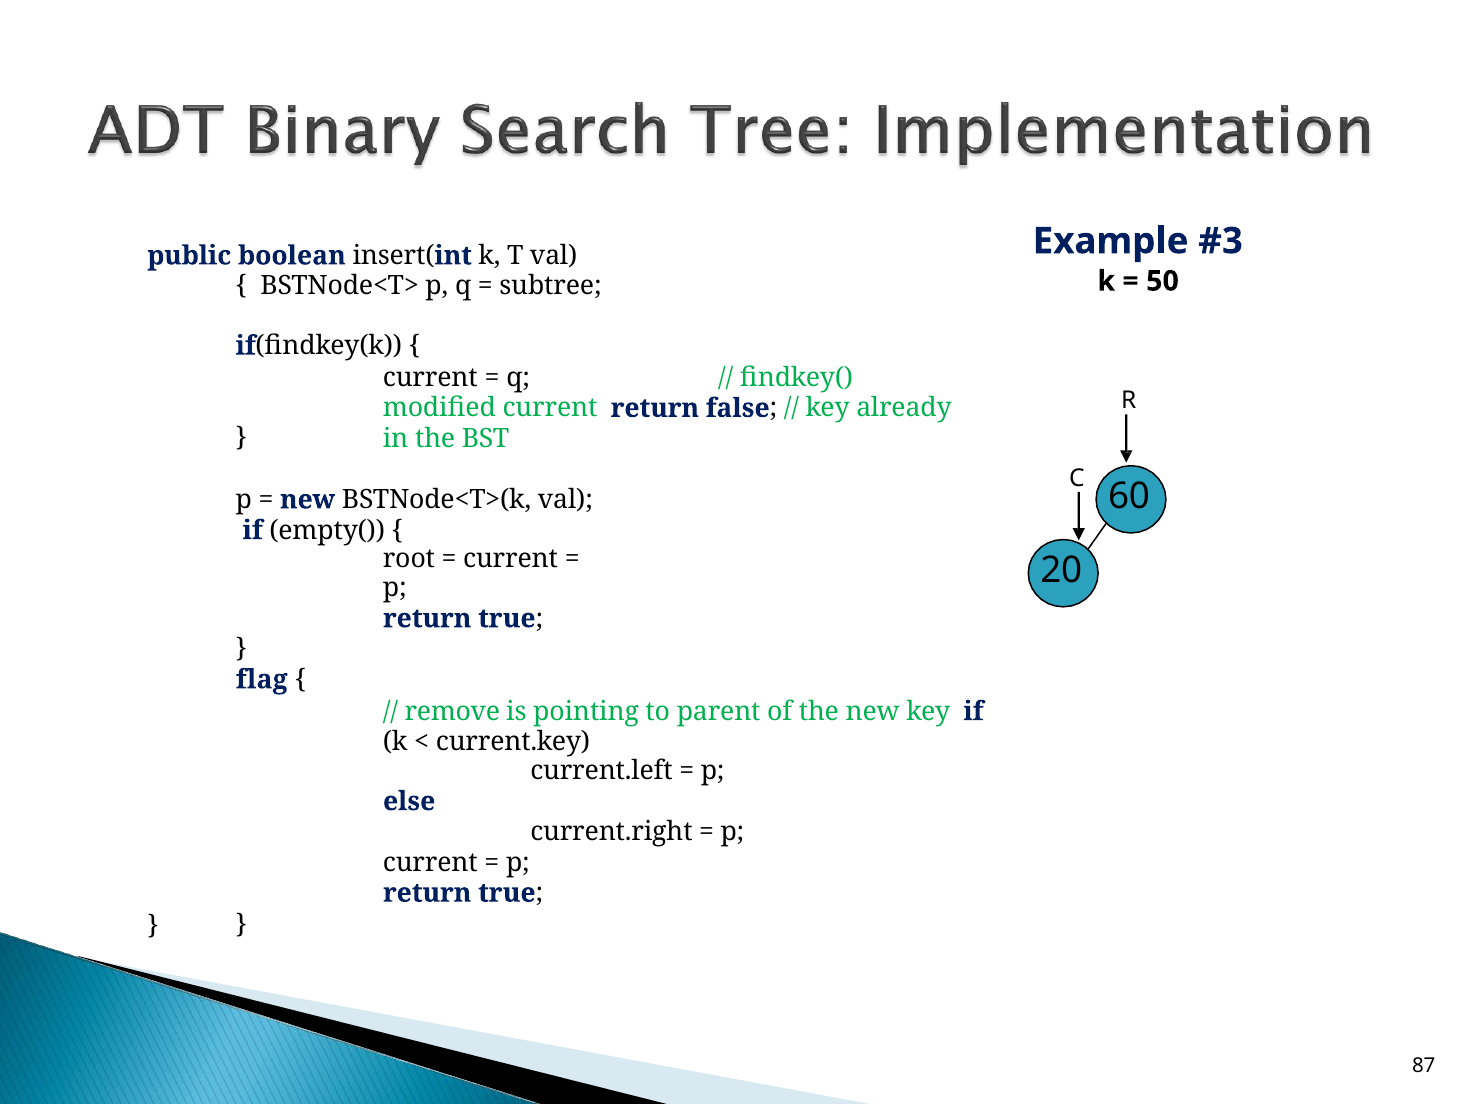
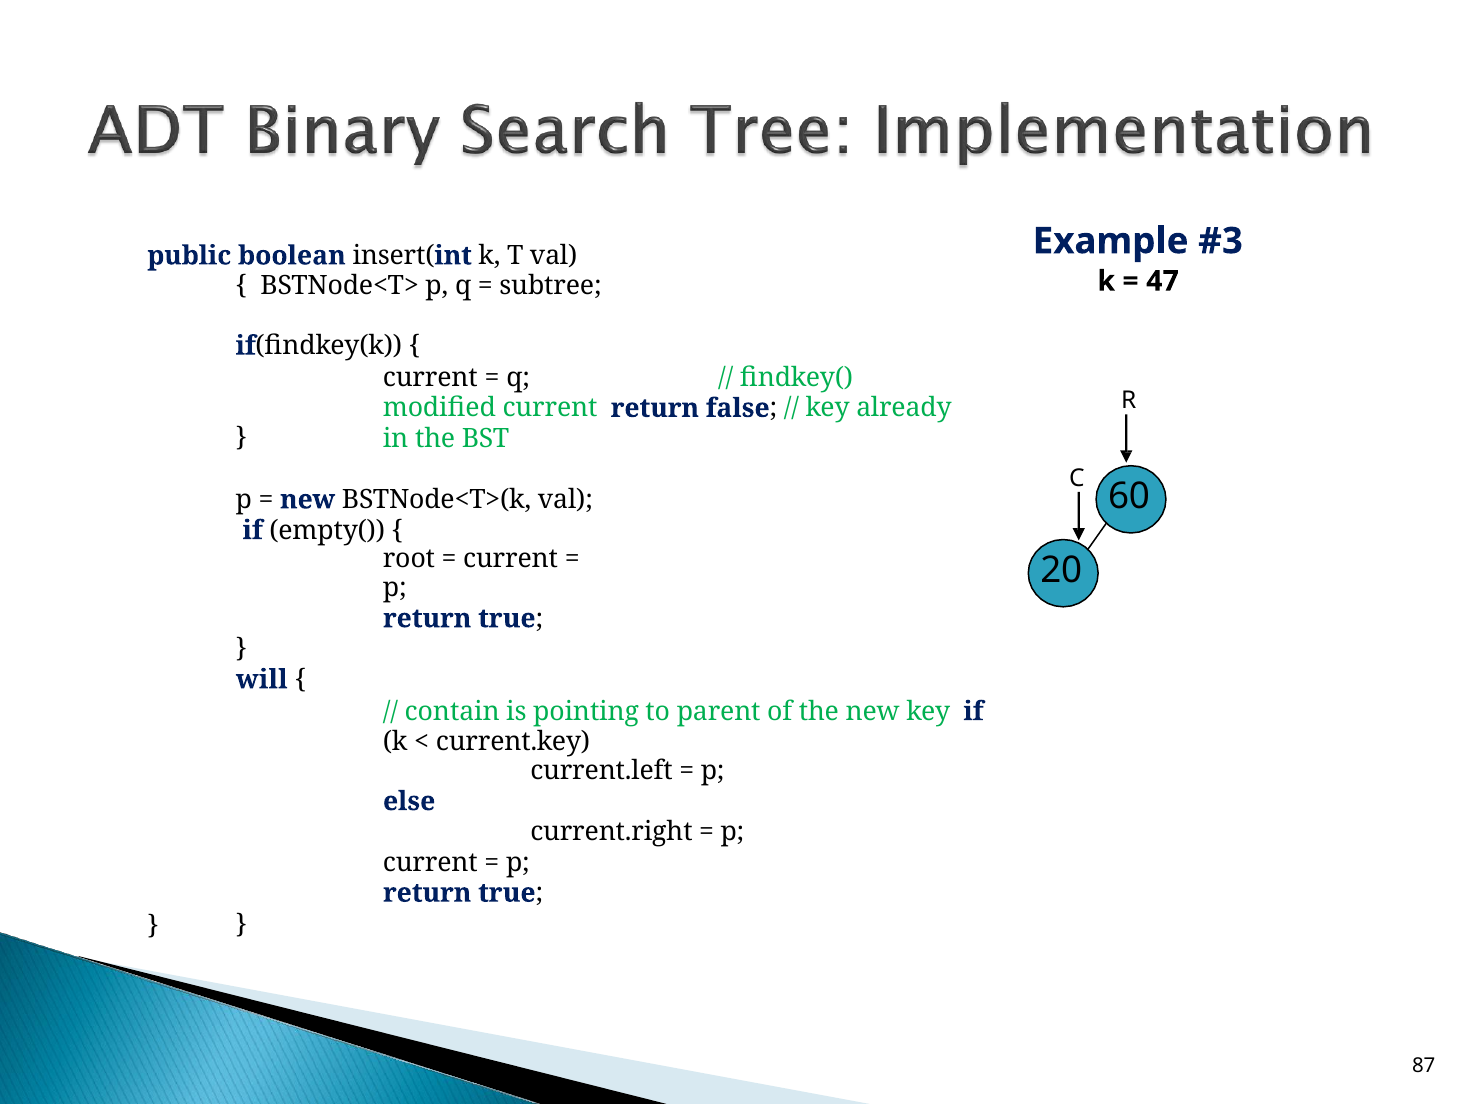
50: 50 -> 47 (1162, 281)
flag: flag -> will (262, 680)
remove: remove -> contain (452, 712)
